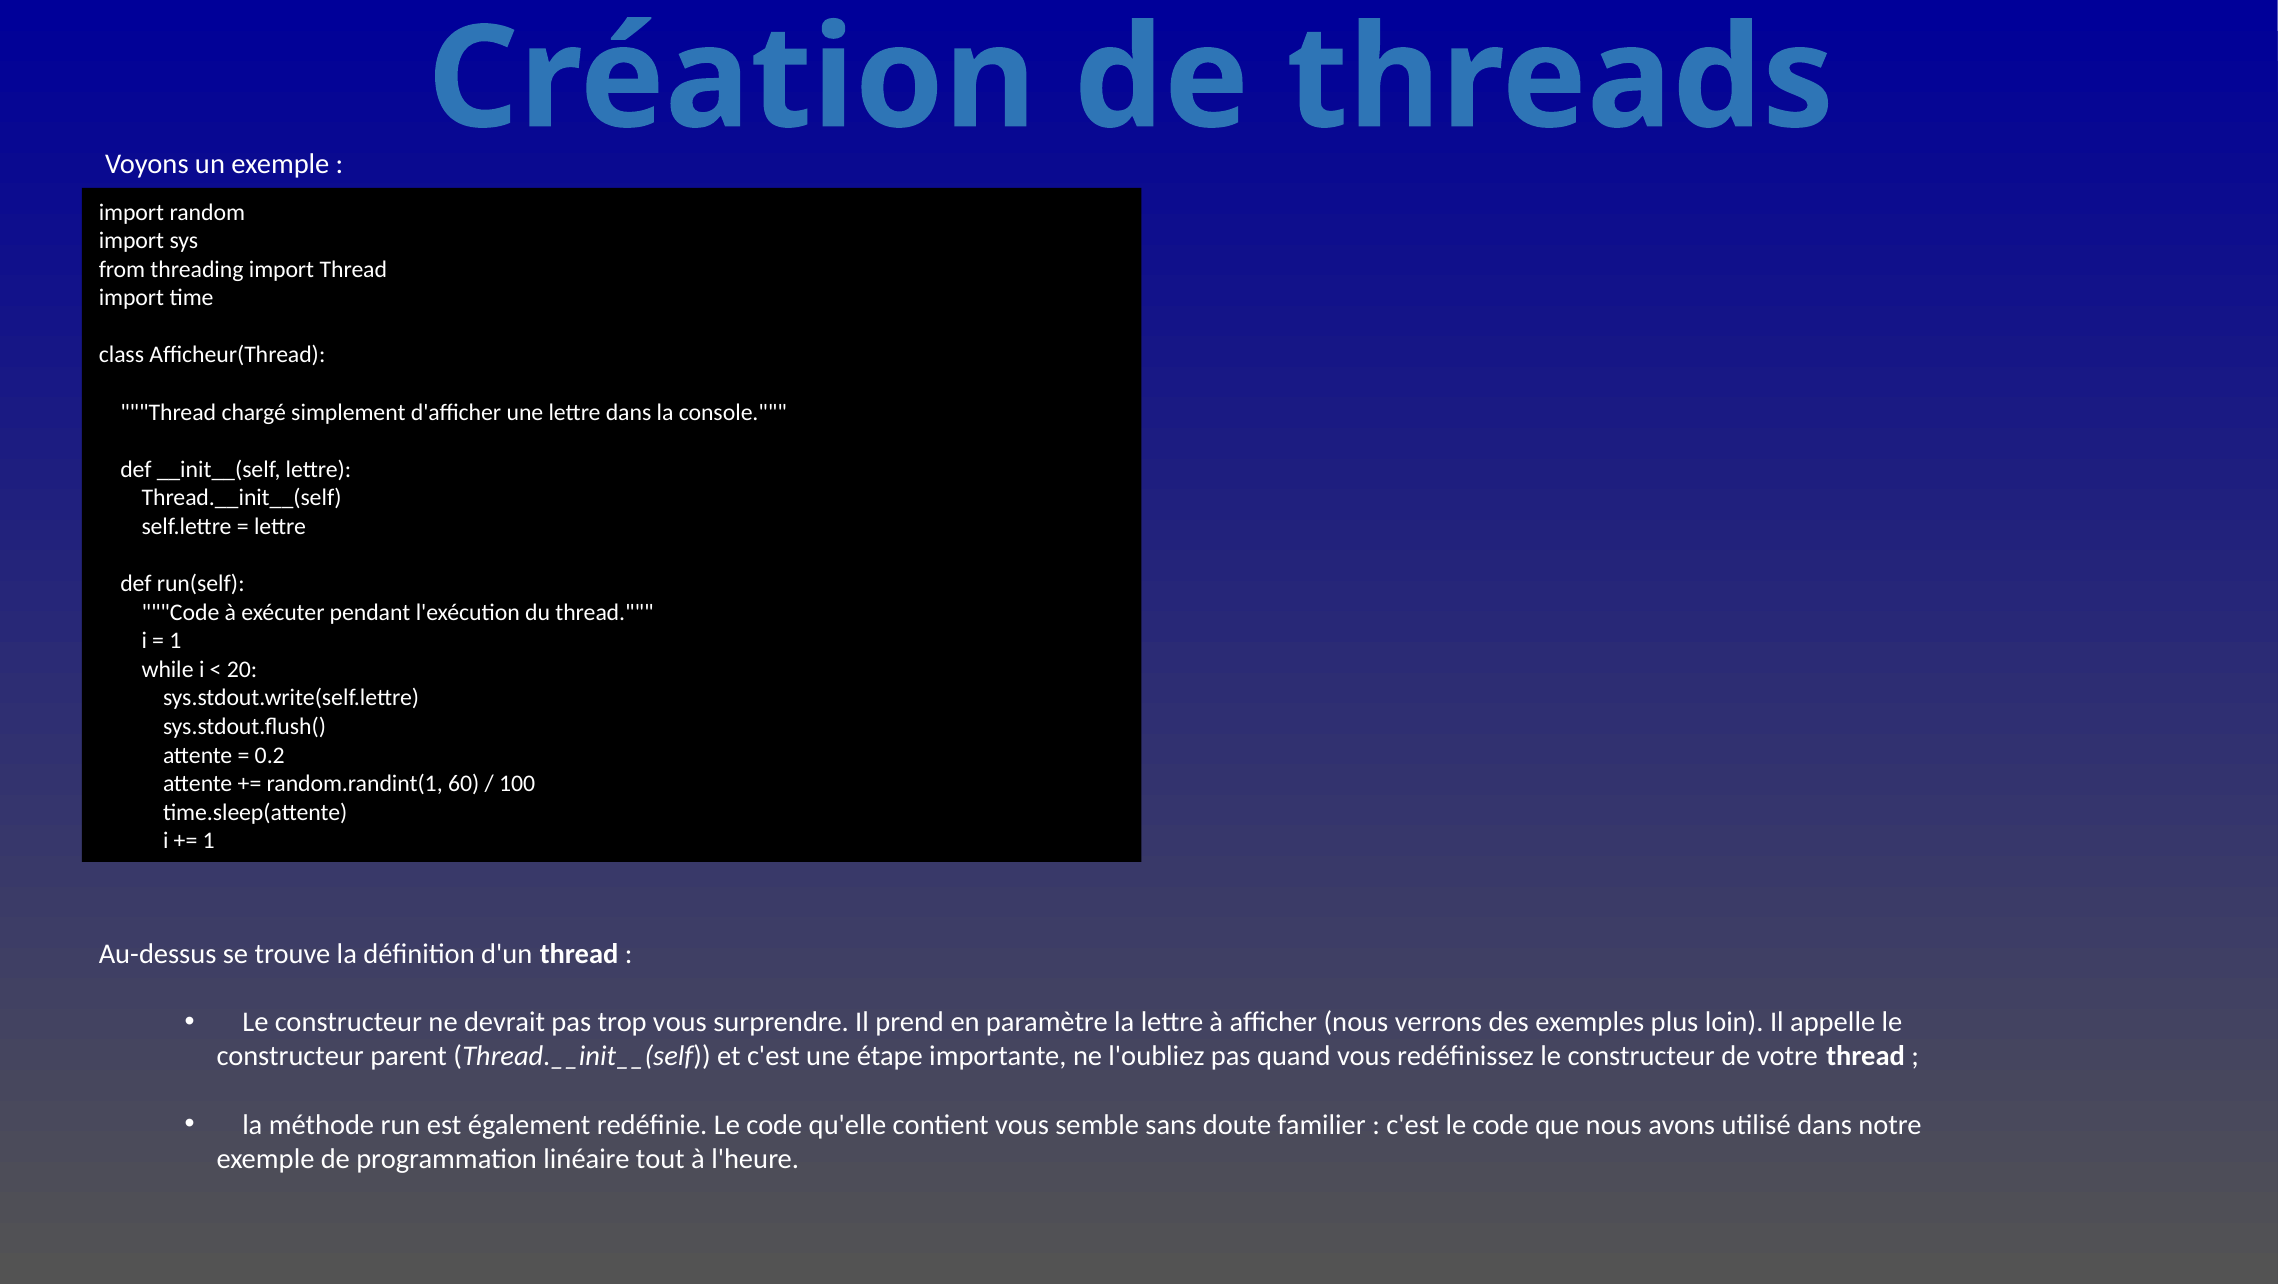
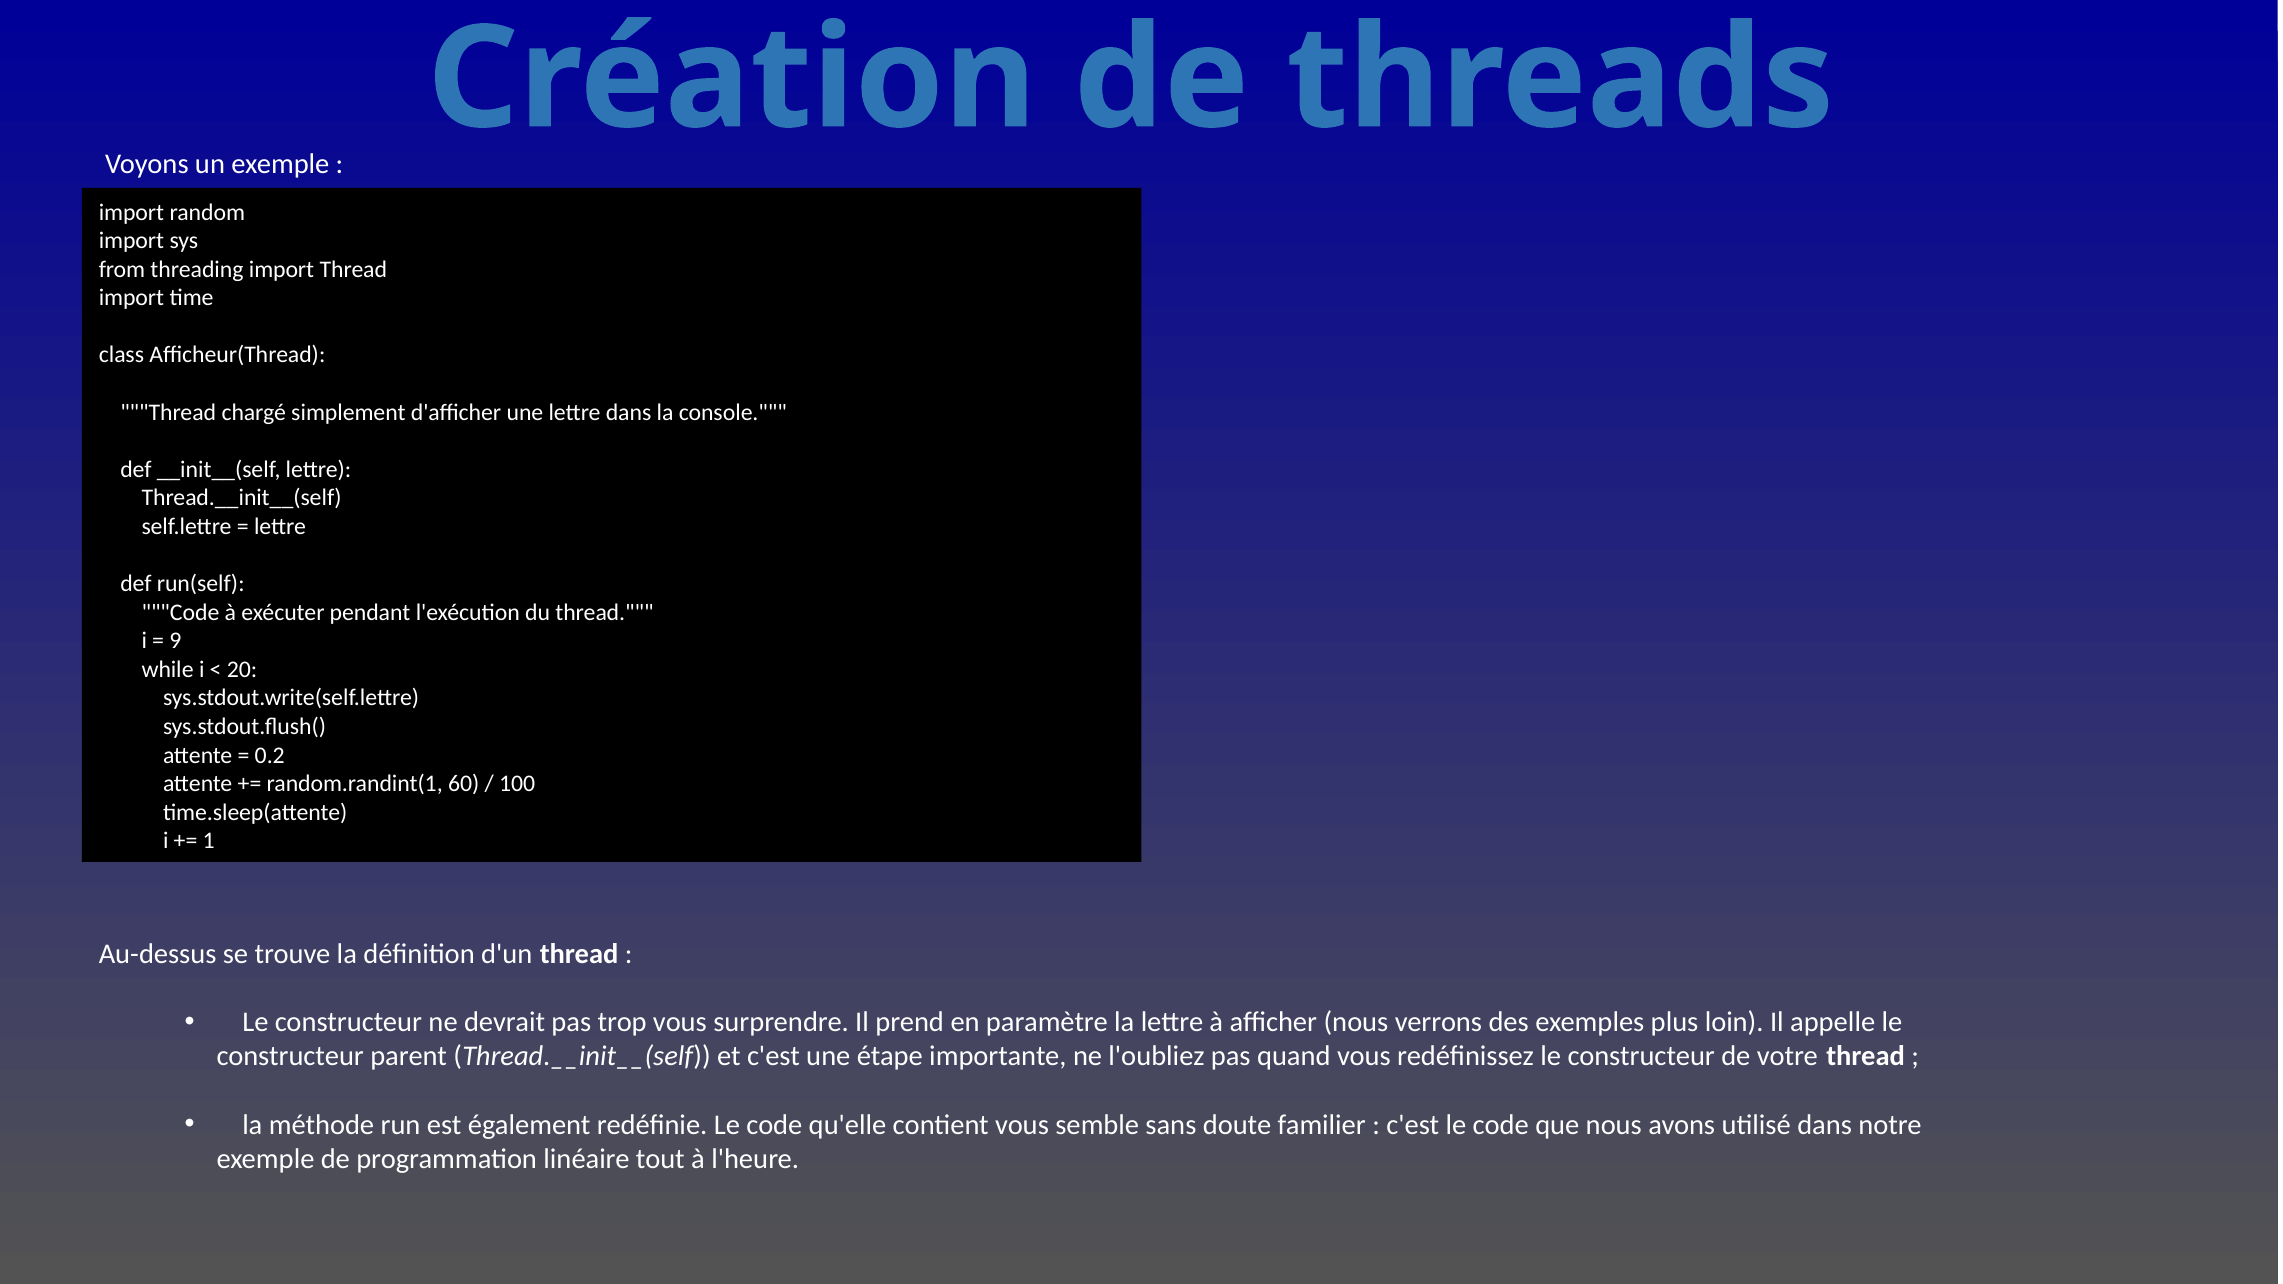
1: 1 -> 9 (175, 641)
